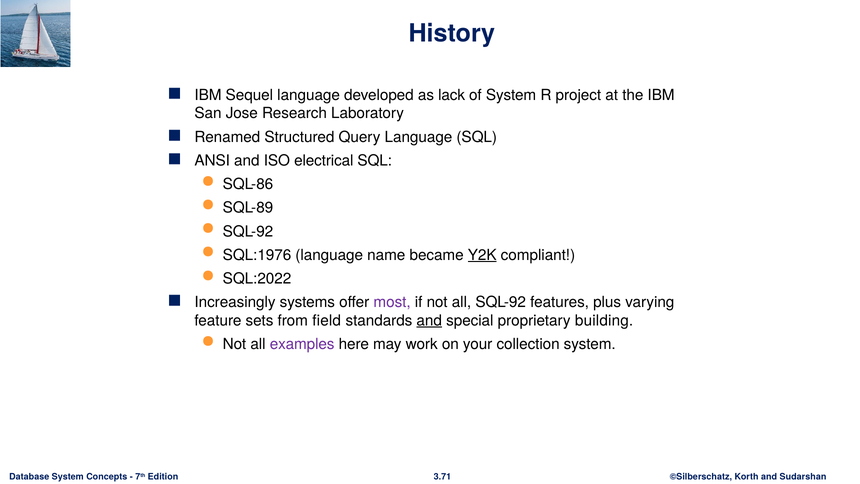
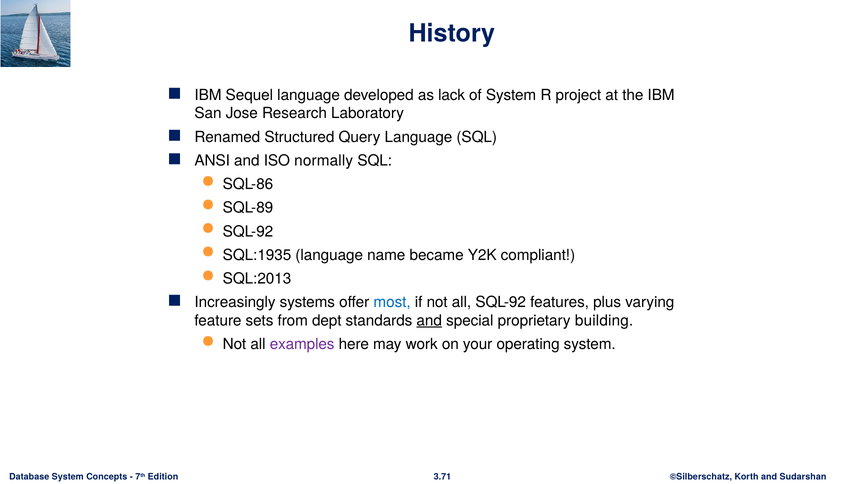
electrical: electrical -> normally (324, 161)
SQL:1976: SQL:1976 -> SQL:1935 (257, 255)
Y2K underline: present -> none (482, 255)
SQL:2022: SQL:2022 -> SQL:2013 (257, 279)
most colour: purple -> blue (392, 302)
field: field -> dept (327, 320)
collection: collection -> operating (528, 344)
